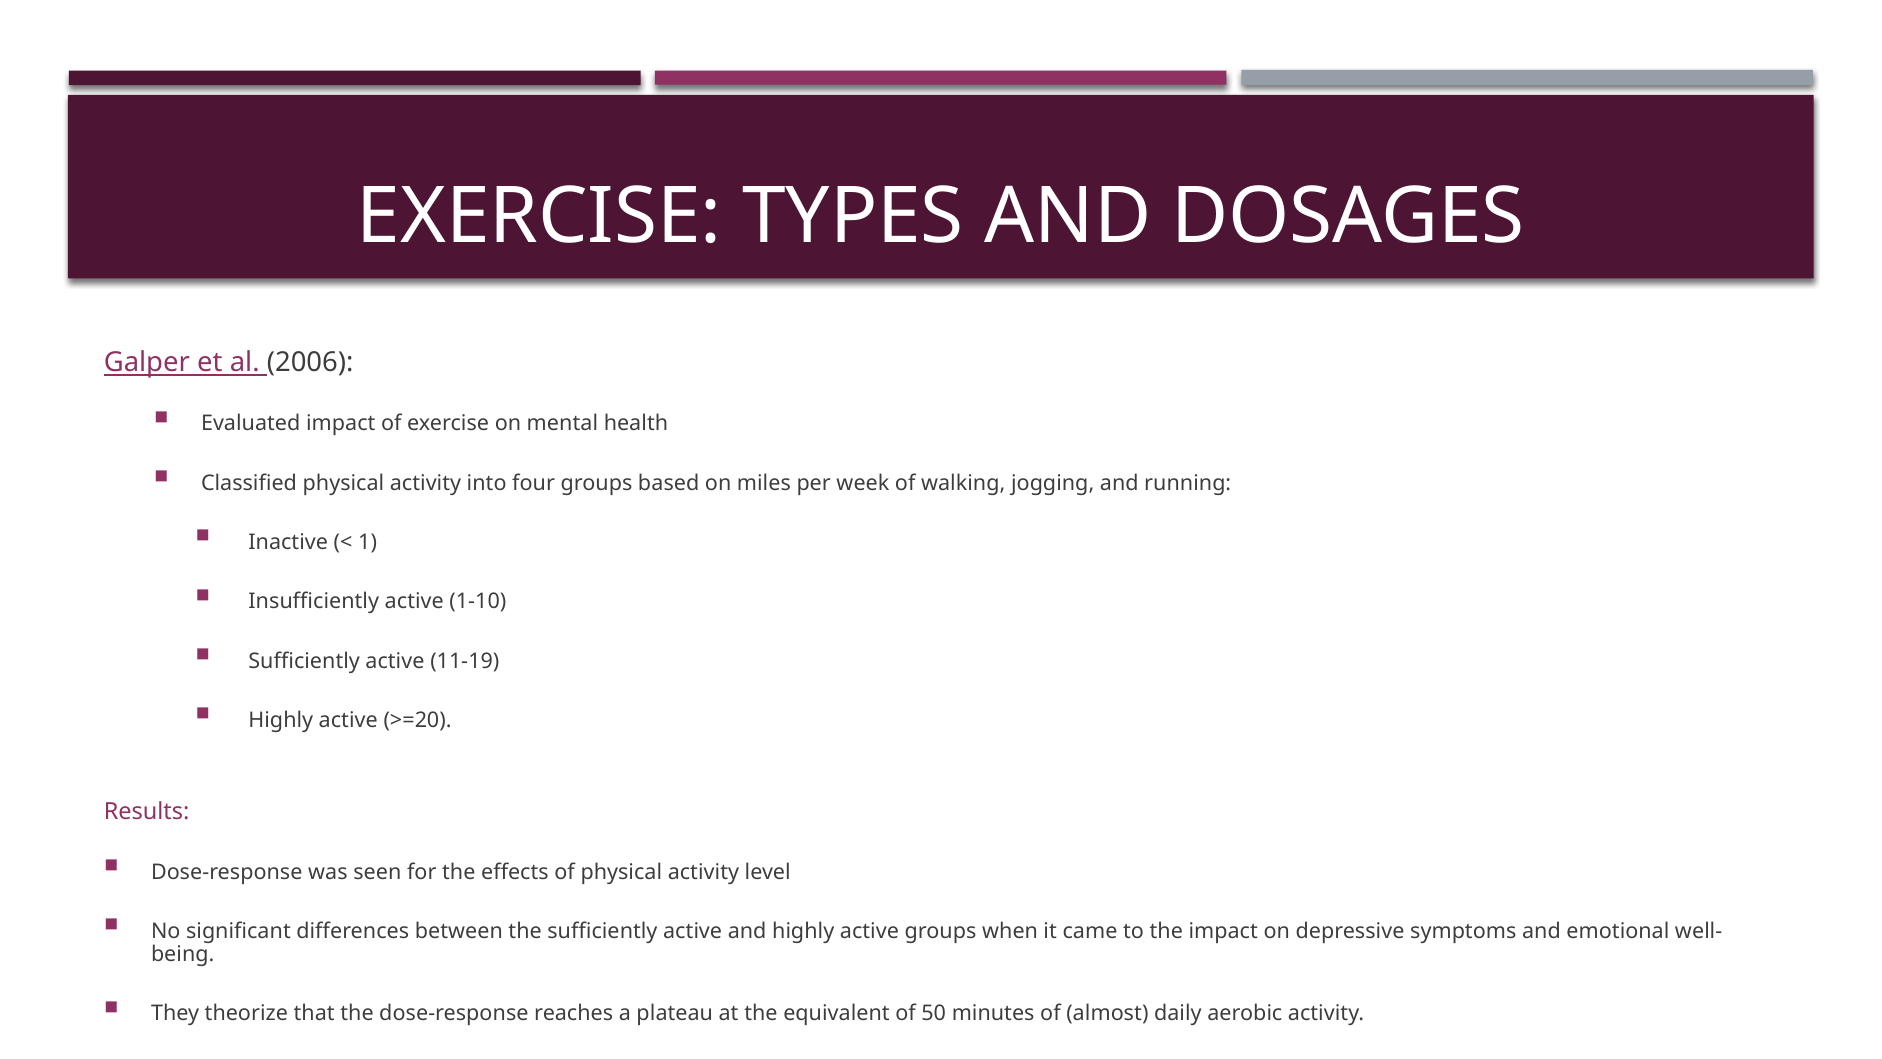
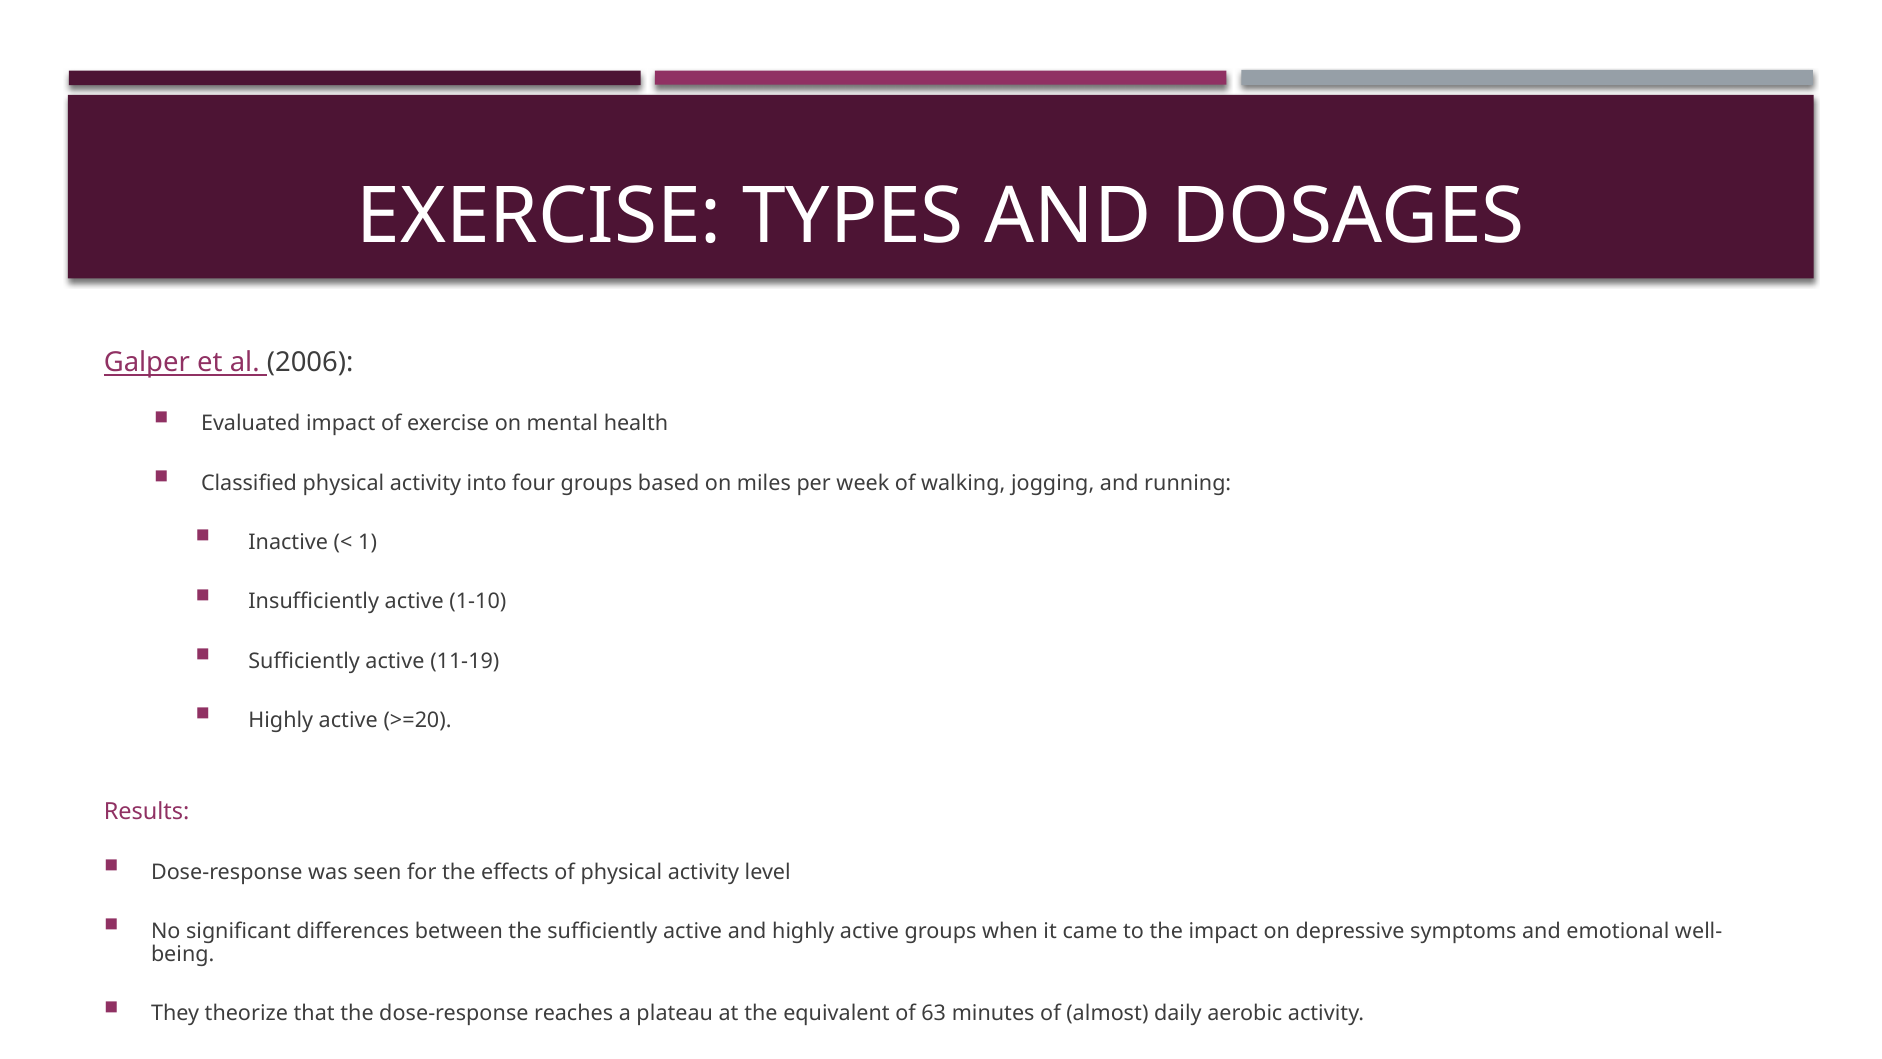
50: 50 -> 63 (934, 1013)
